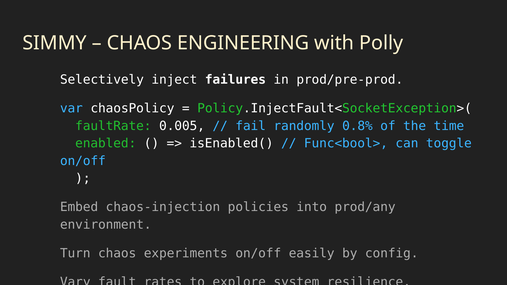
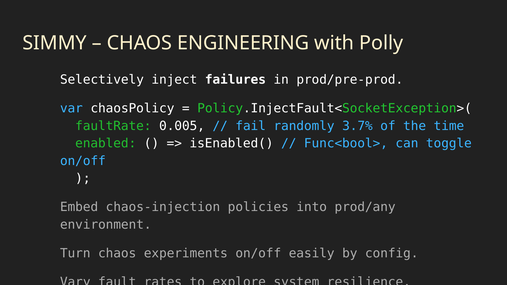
0.8%: 0.8% -> 3.7% (357, 126)
